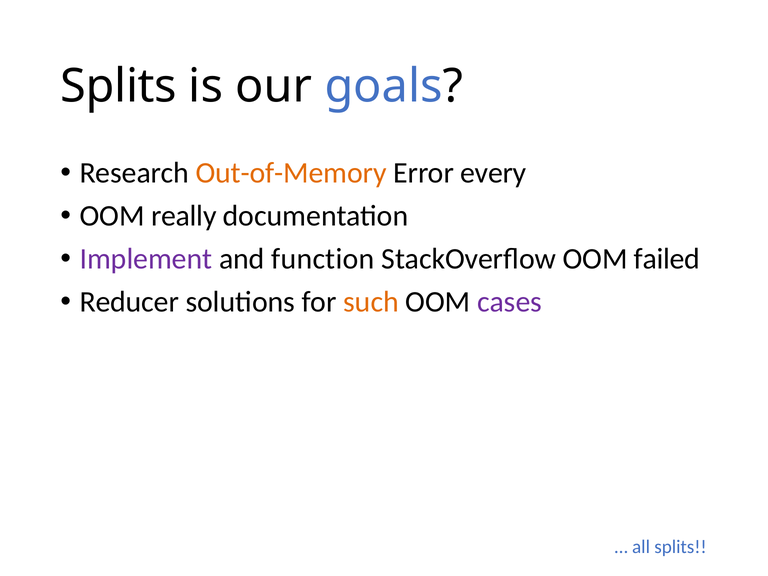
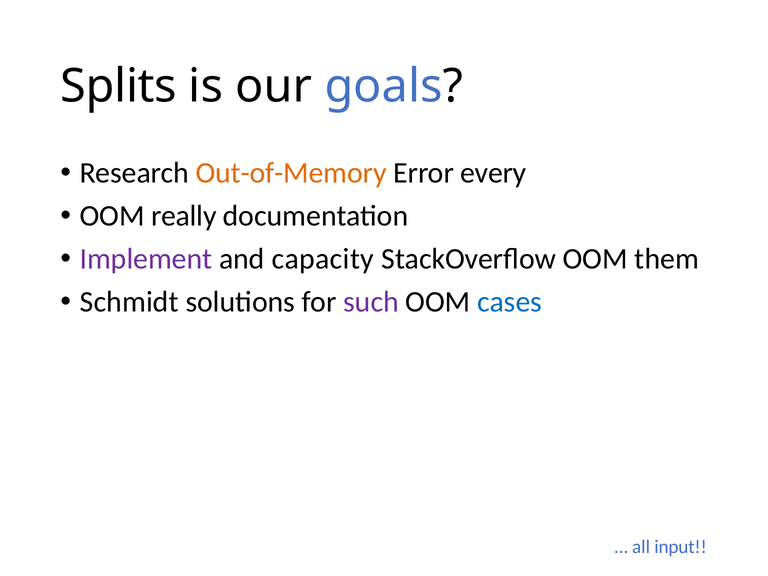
function: function -> capacity (323, 259)
failed: failed -> them (667, 259)
Reducer: Reducer -> Schmidt (129, 302)
such colour: orange -> purple (371, 302)
cases colour: purple -> blue (510, 302)
all splits: splits -> input (681, 547)
